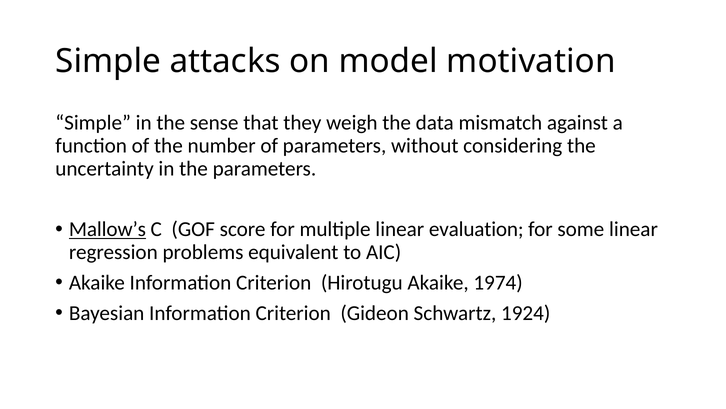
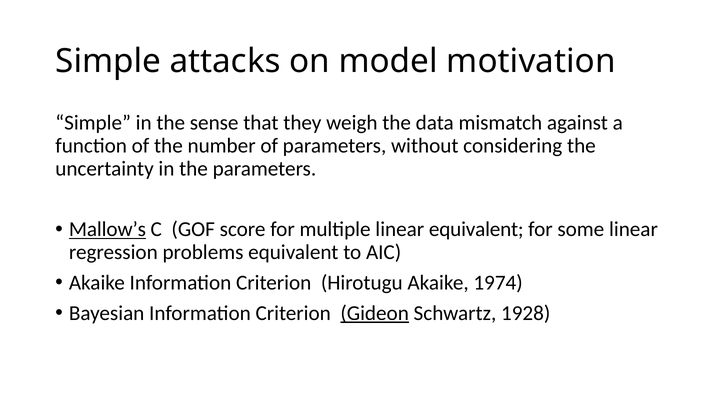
linear evaluation: evaluation -> equivalent (476, 229)
Gideon underline: none -> present (375, 313)
1924: 1924 -> 1928 (526, 313)
